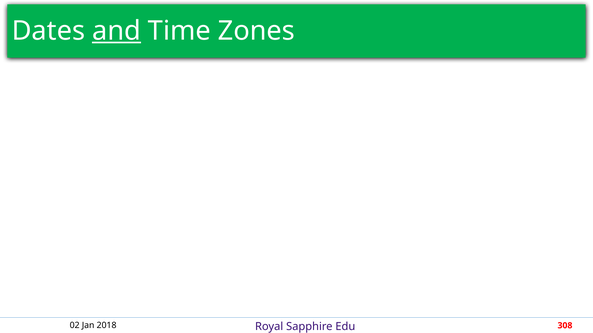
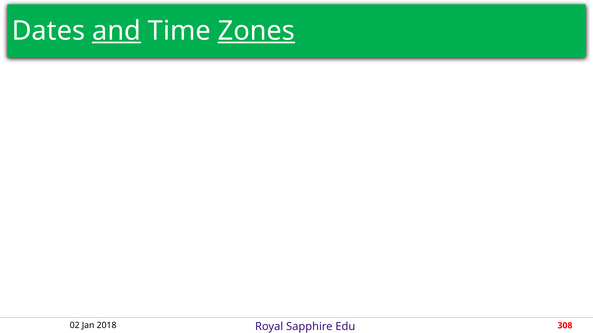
Zones underline: none -> present (256, 31)
